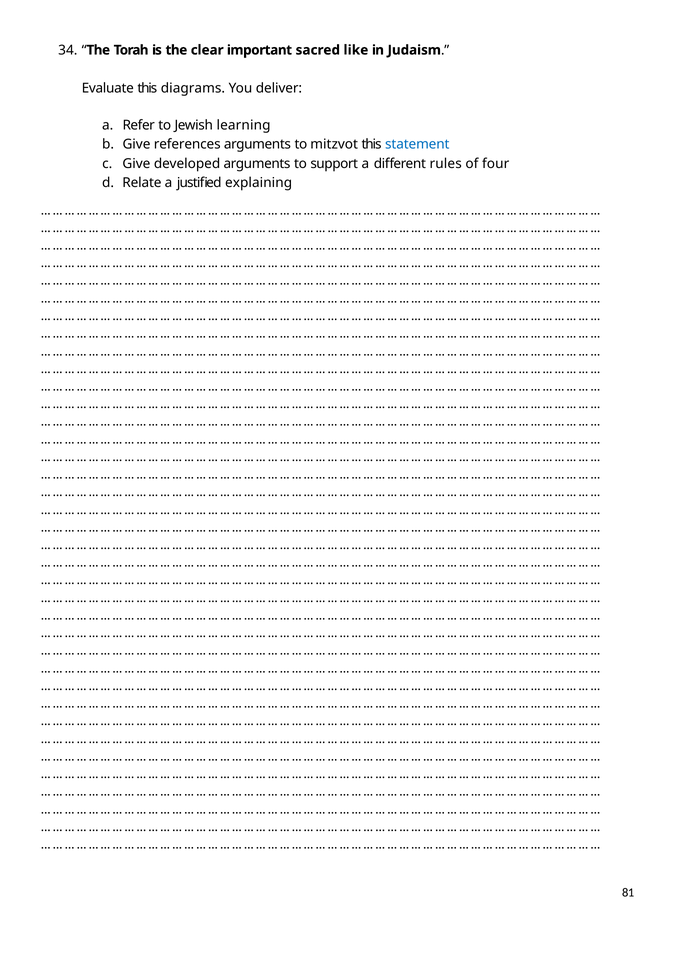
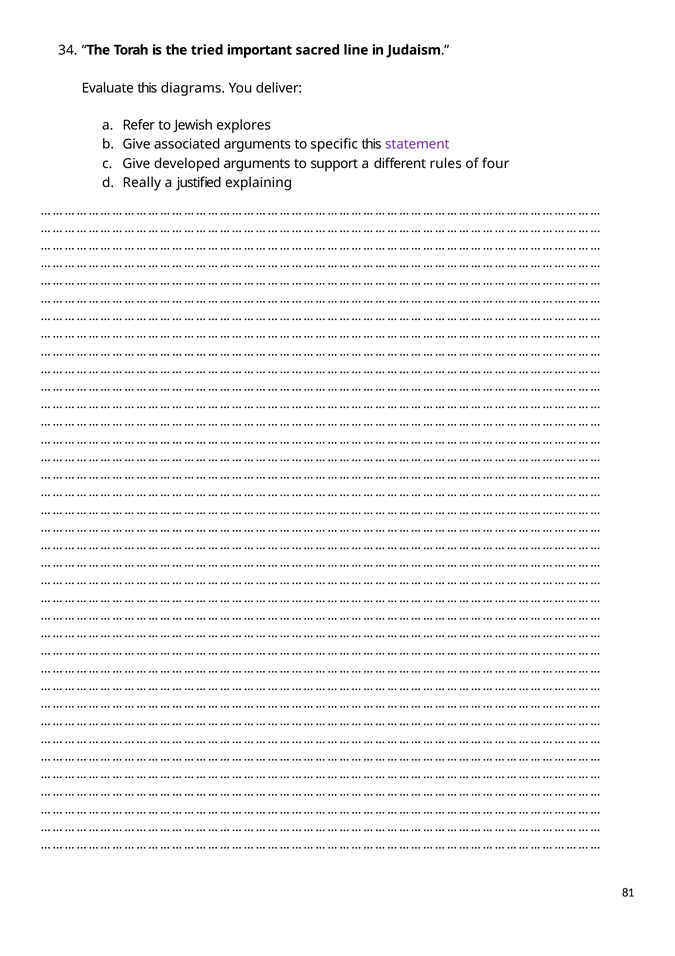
clear: clear -> tried (207, 50)
like: like -> line (356, 50)
learning: learning -> explores (244, 125)
references: references -> associated (187, 144)
mitzvot: mitzvot -> specific (334, 144)
statement colour: blue -> purple (417, 144)
Relate: Relate -> Really (142, 183)
